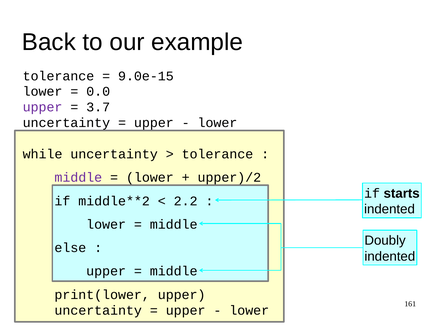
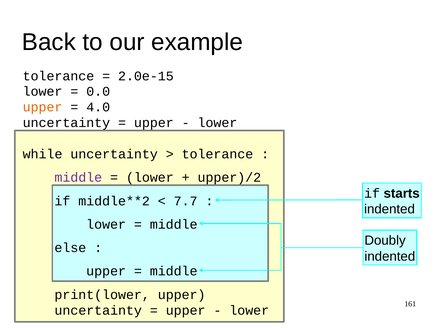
9.0e-15: 9.0e-15 -> 2.0e-15 (146, 76)
upper colour: purple -> orange (43, 107)
3.7: 3.7 -> 4.0 (98, 107)
2.2: 2.2 -> 7.7 (186, 201)
